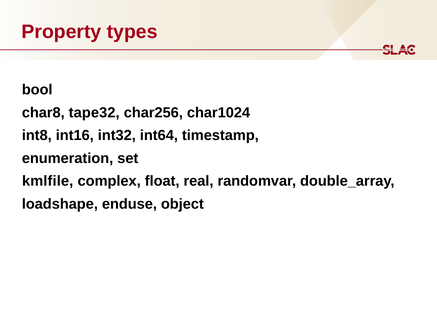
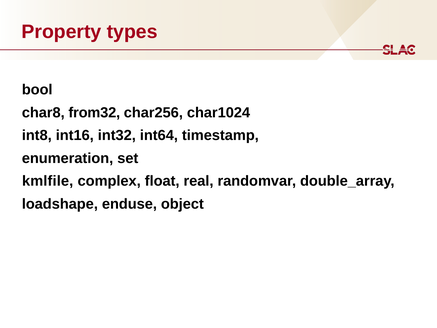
tape32: tape32 -> from32 (94, 113)
